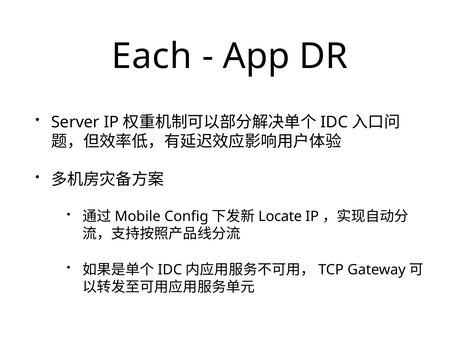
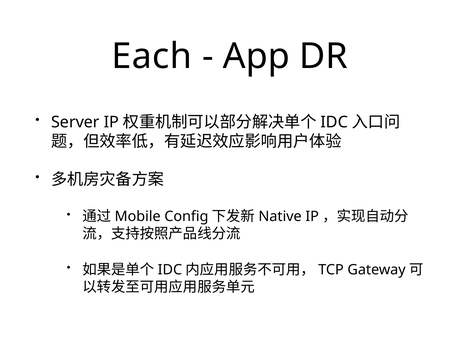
Locate: Locate -> Native (280, 217)
